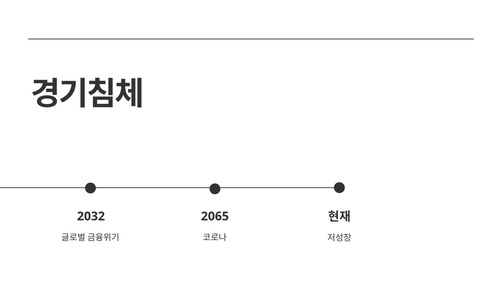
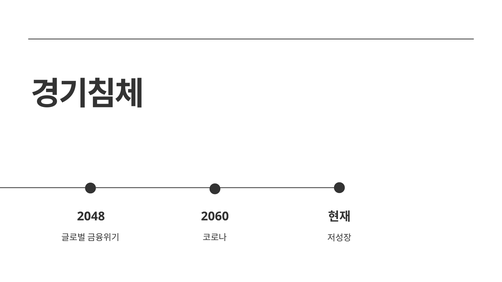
2032: 2032 -> 2048 (91, 217)
2065: 2065 -> 2060 (215, 217)
